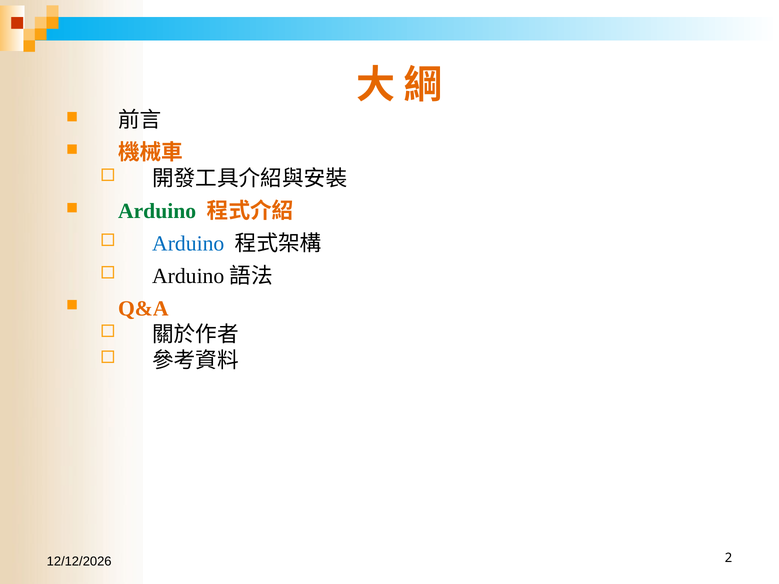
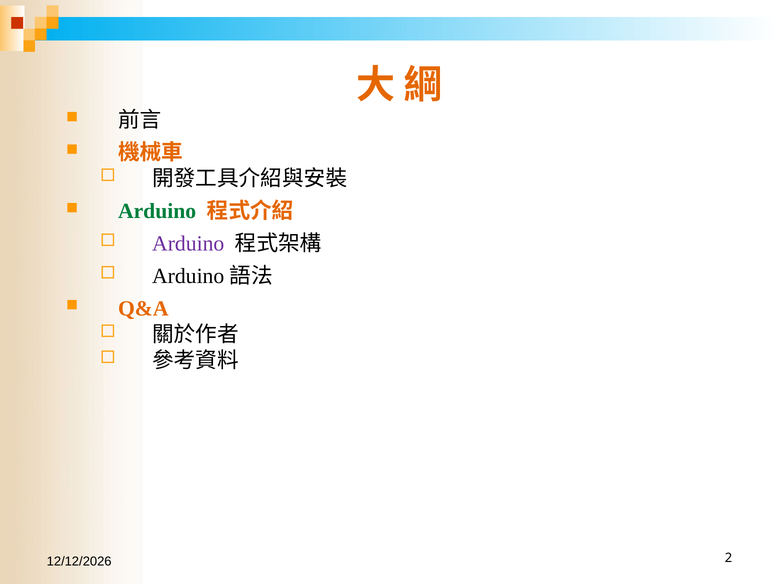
Arduino colour: blue -> purple (188, 244)
